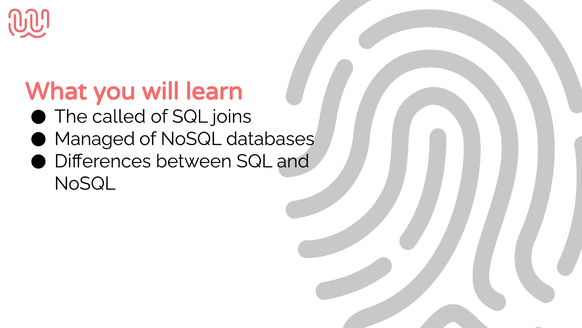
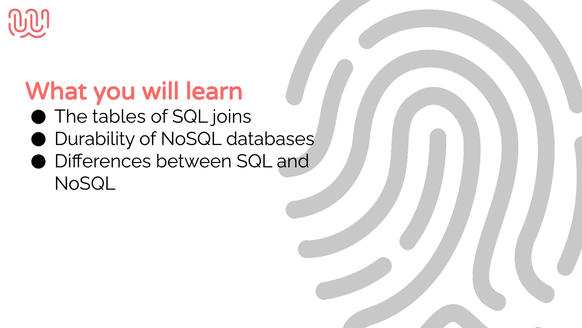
called: called -> tables (119, 116)
Managed: Managed -> Durability (95, 139)
